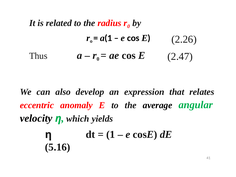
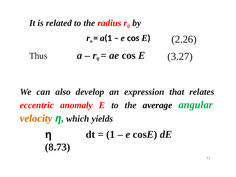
2.47: 2.47 -> 3.27 (180, 56)
velocity colour: black -> orange (36, 118)
5.16: 5.16 -> 8.73 (58, 147)
